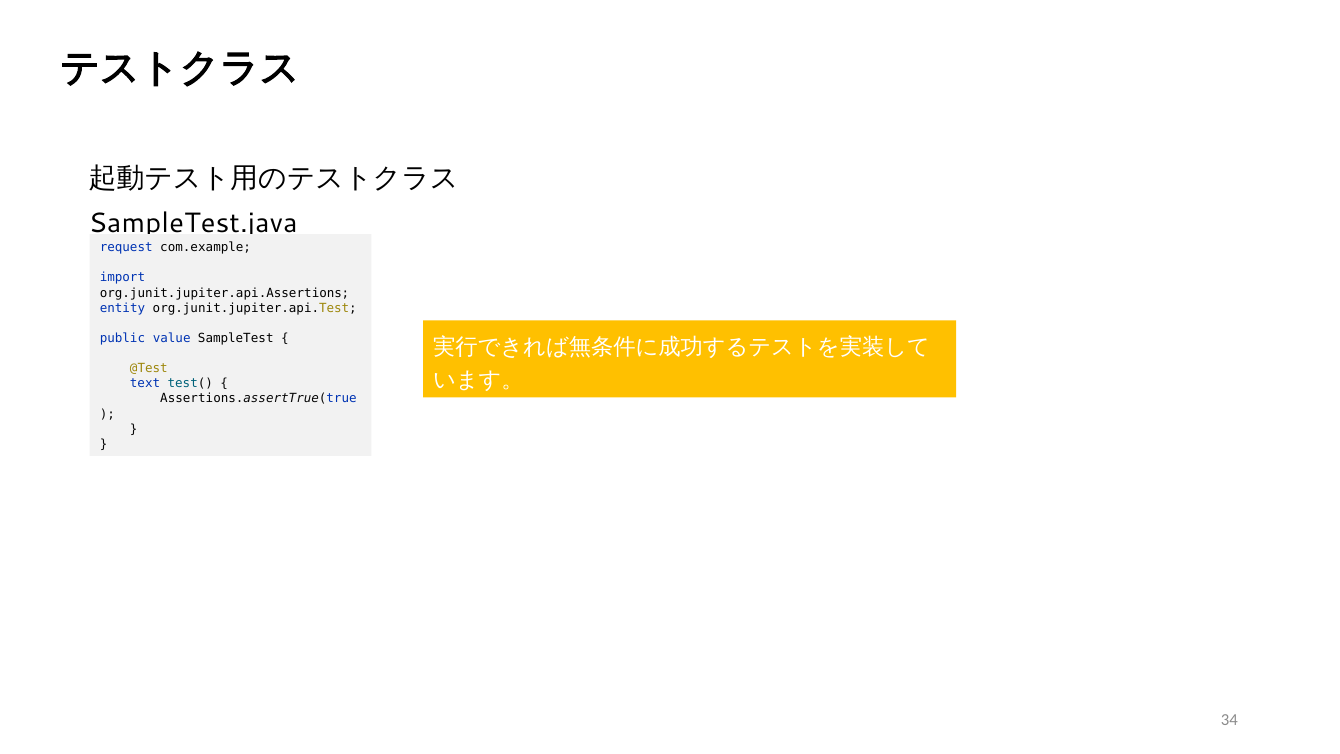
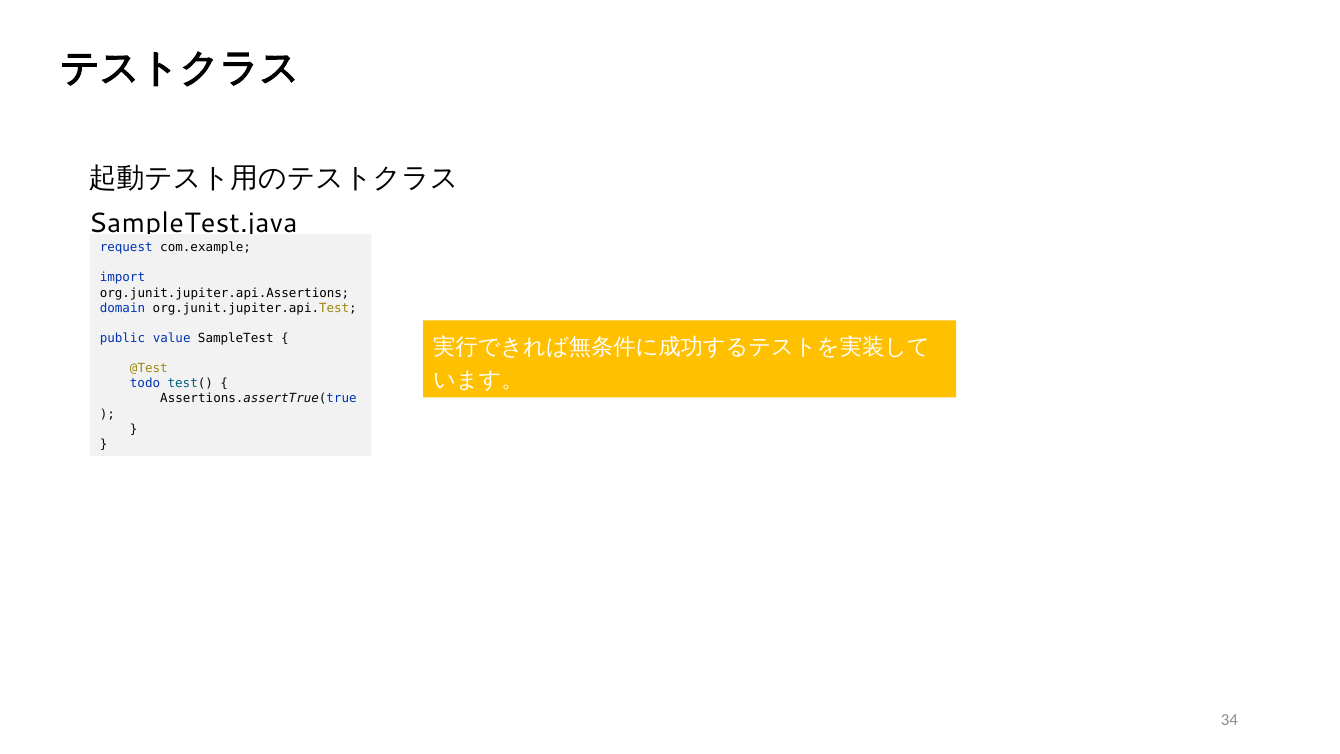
entity: entity -> domain (122, 308)
text: text -> todo (145, 383)
